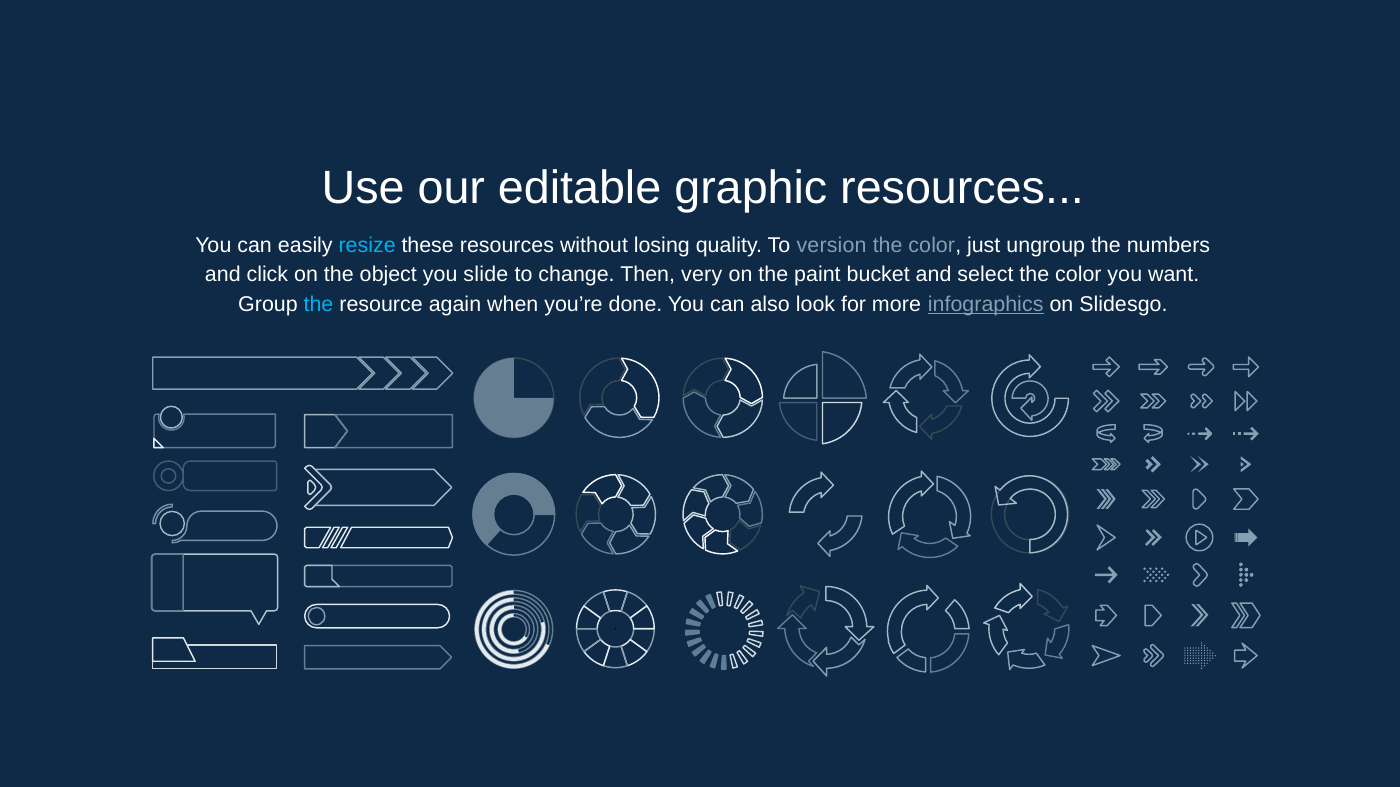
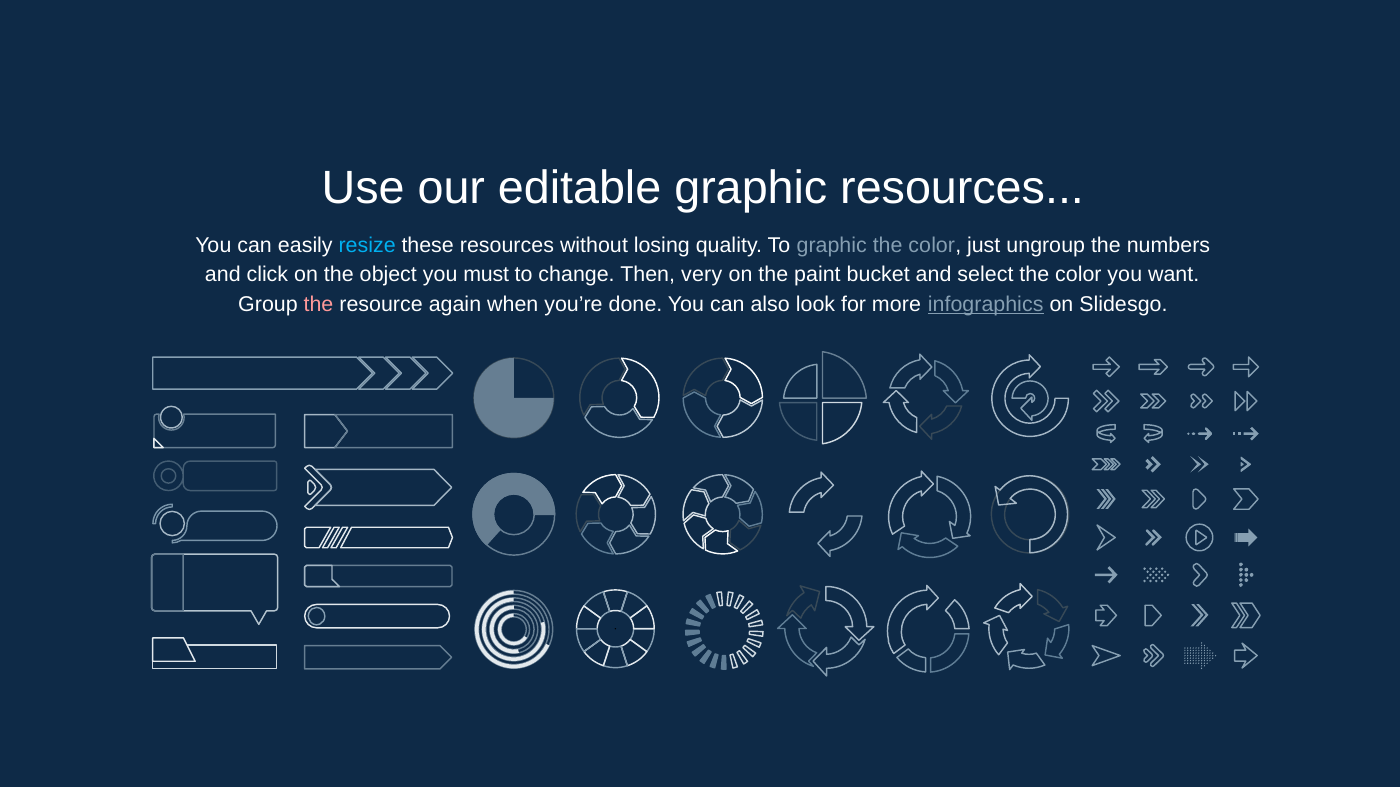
To version: version -> graphic (832, 246)
slide: slide -> must (486, 275)
the colour: light blue -> pink (319, 305)
